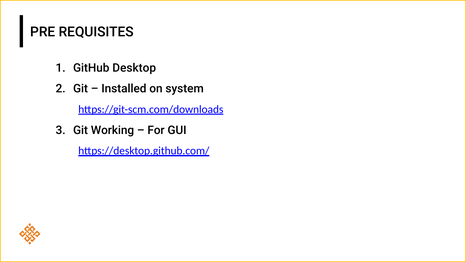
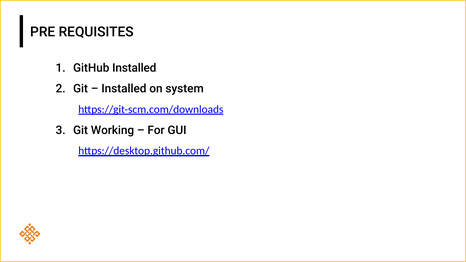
GitHub Desktop: Desktop -> Installed (134, 68)
